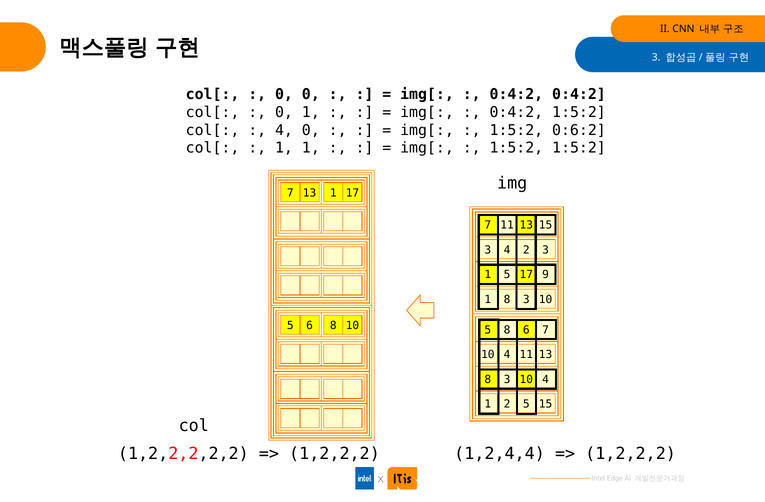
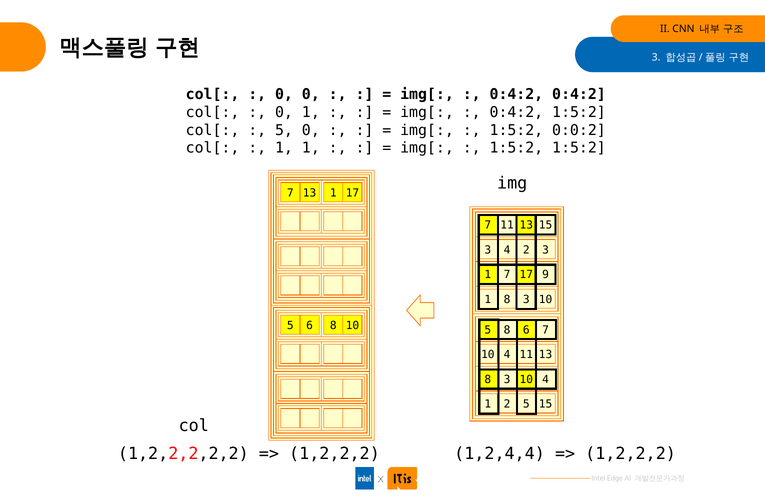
4: 4 -> 5 (284, 130)
0:6:2: 0:6:2 -> 0:0:2 (579, 130)
1 5: 5 -> 7 (507, 275)
